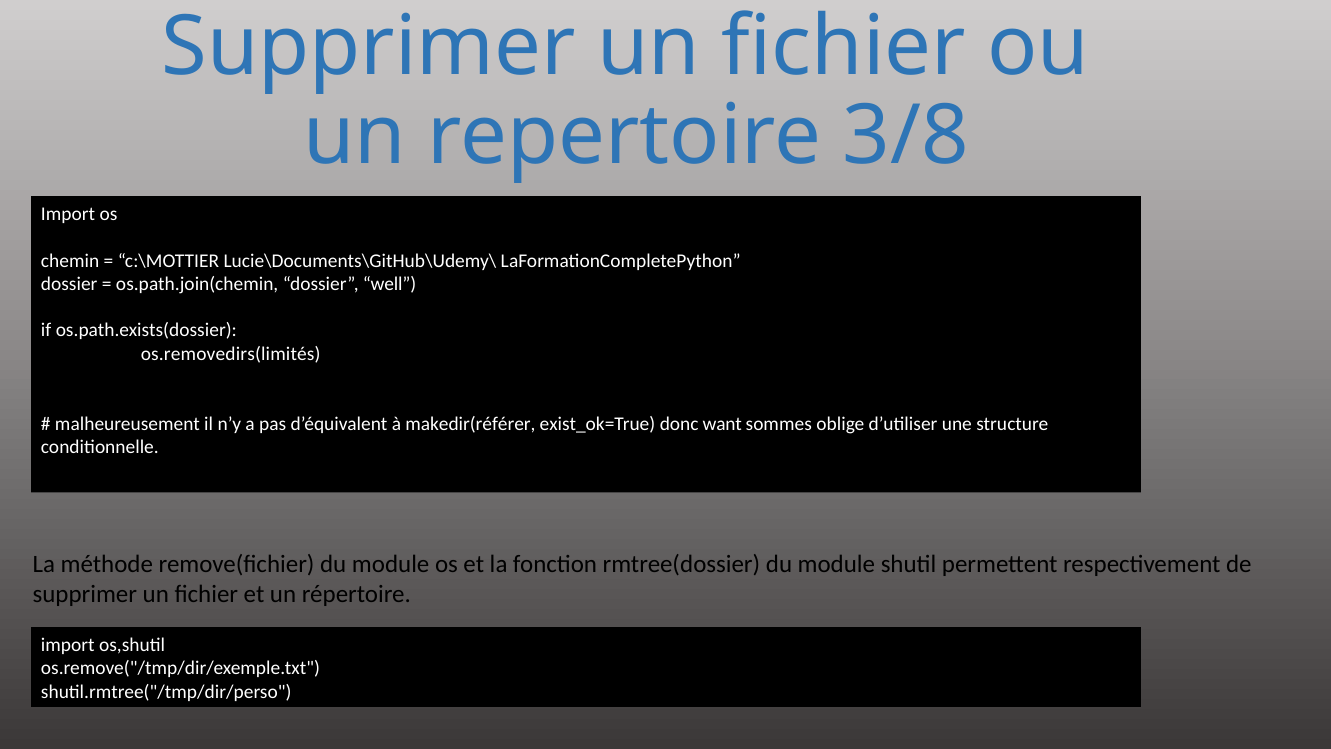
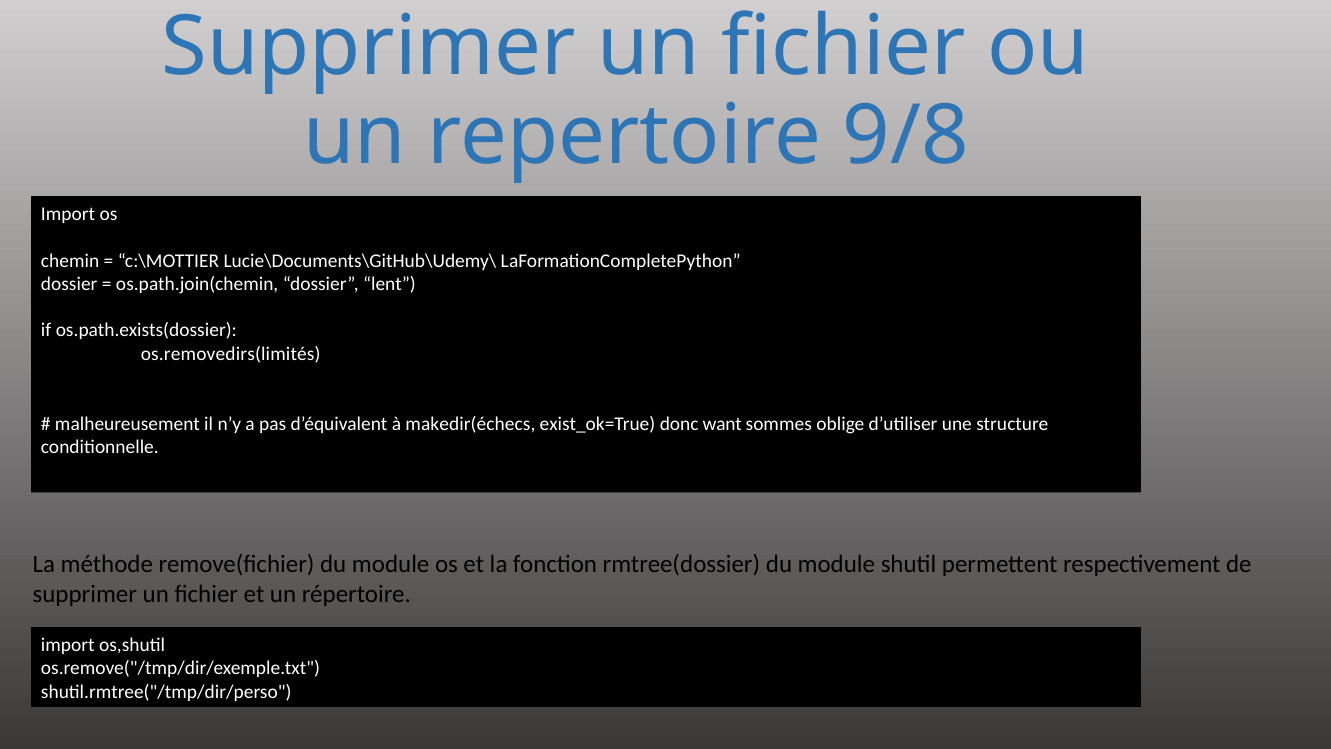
3/8: 3/8 -> 9/8 (906, 136)
well: well -> lent (389, 284)
makedir(référer: makedir(référer -> makedir(échecs (470, 424)
